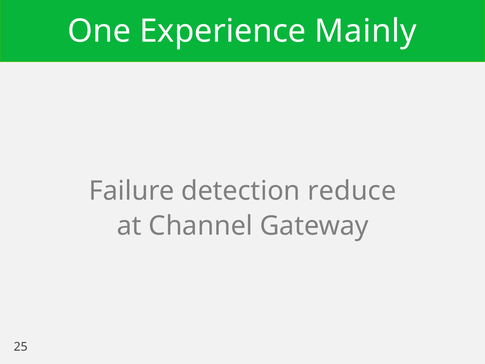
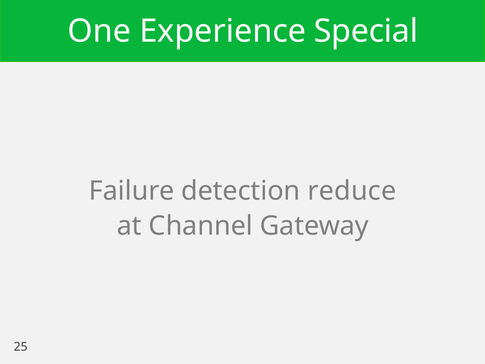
Mainly: Mainly -> Special (366, 31)
